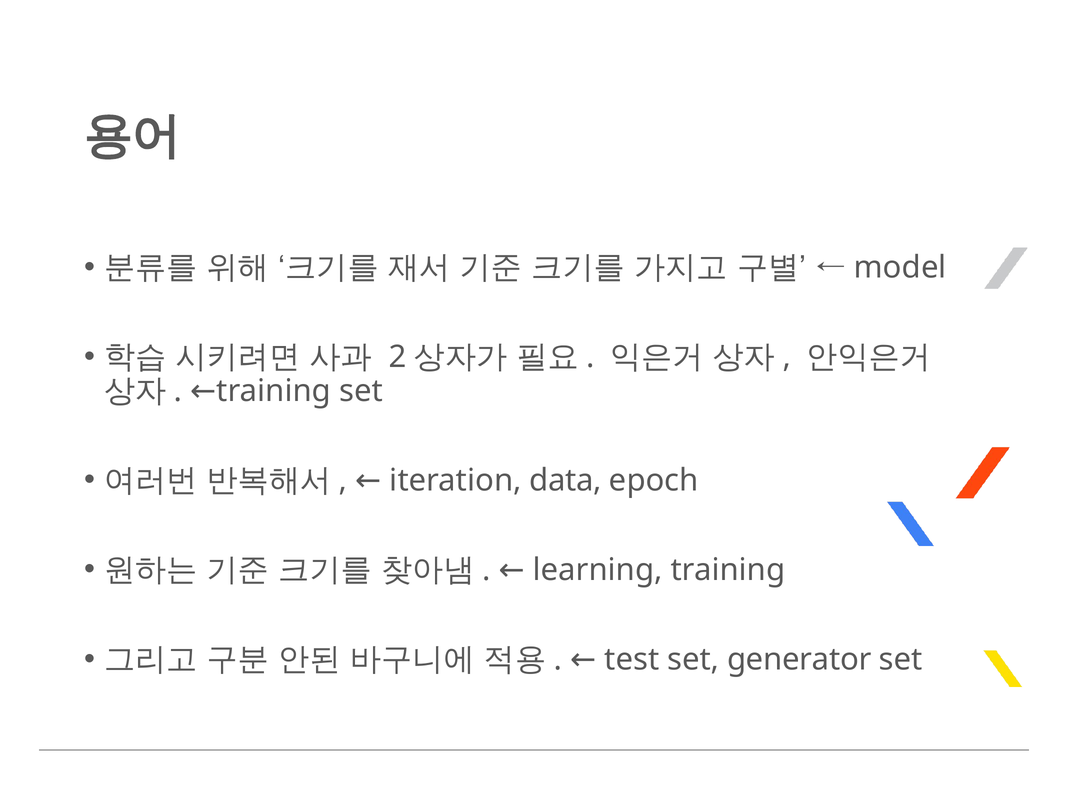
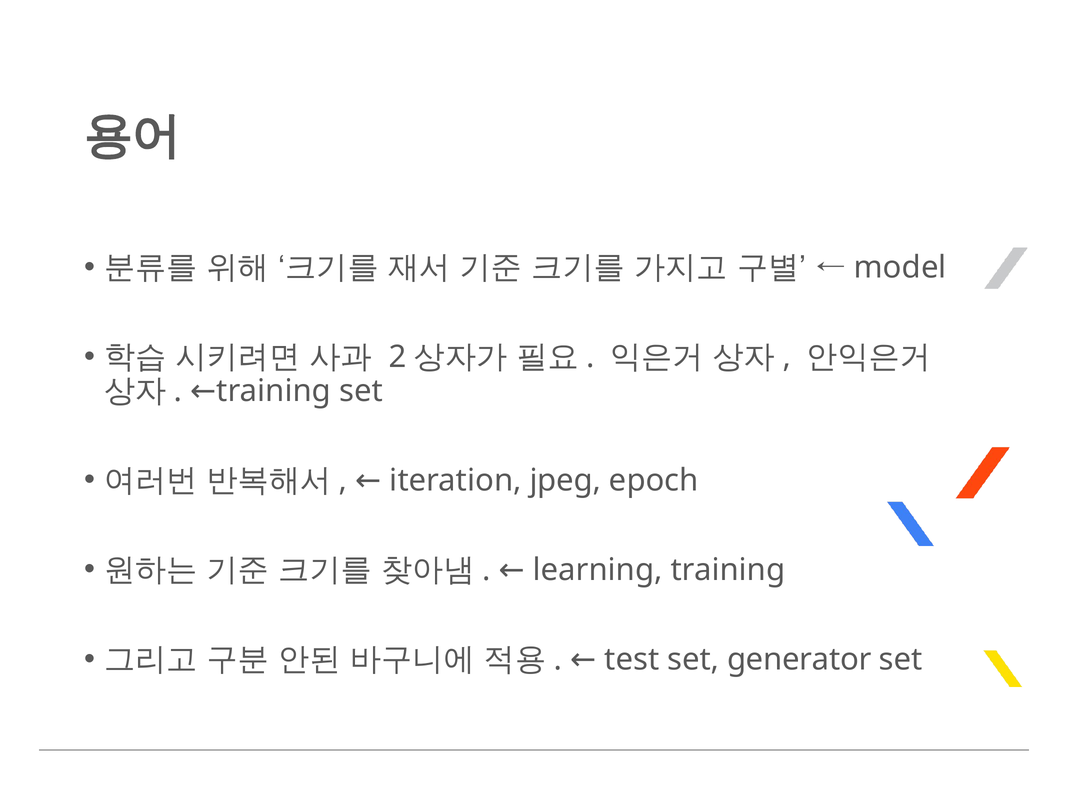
data: data -> jpeg (565, 480)
